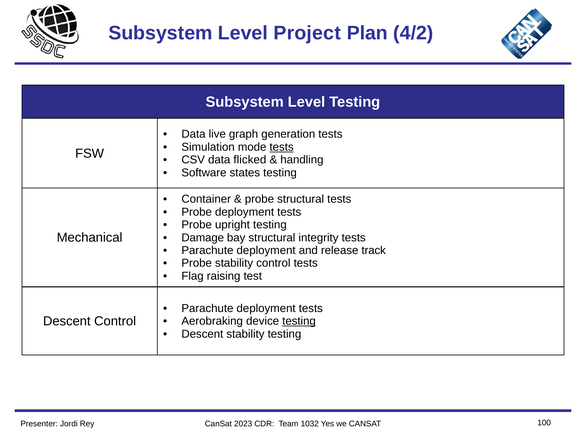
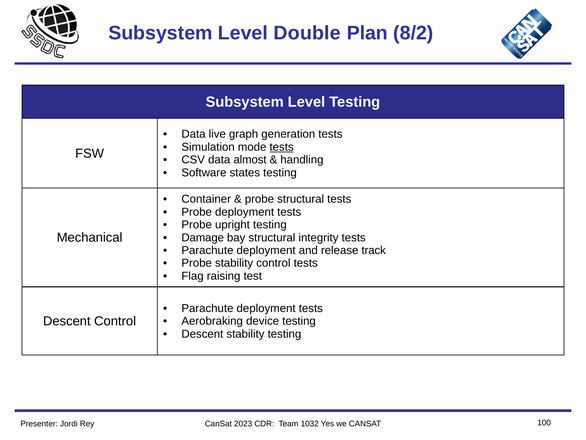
Project: Project -> Double (307, 33)
4/2: 4/2 -> 8/2 (413, 33)
flicked: flicked -> almost (250, 160)
testing underline: present -> none (299, 321)
